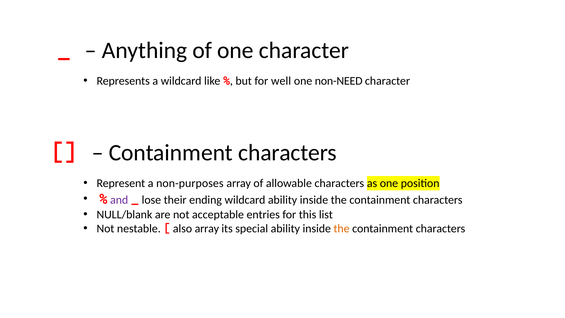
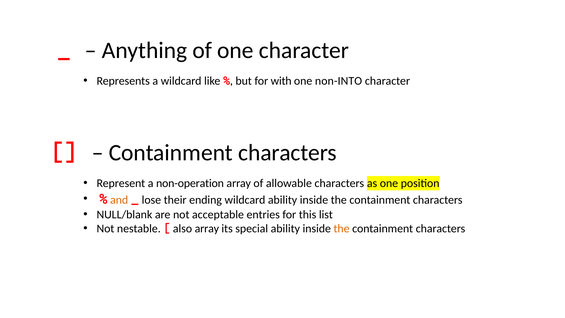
well: well -> with (281, 81)
non-NEED: non-NEED -> non-INTO (339, 81)
non-purposes: non-purposes -> non-operation (190, 183)
and colour: purple -> orange (119, 200)
